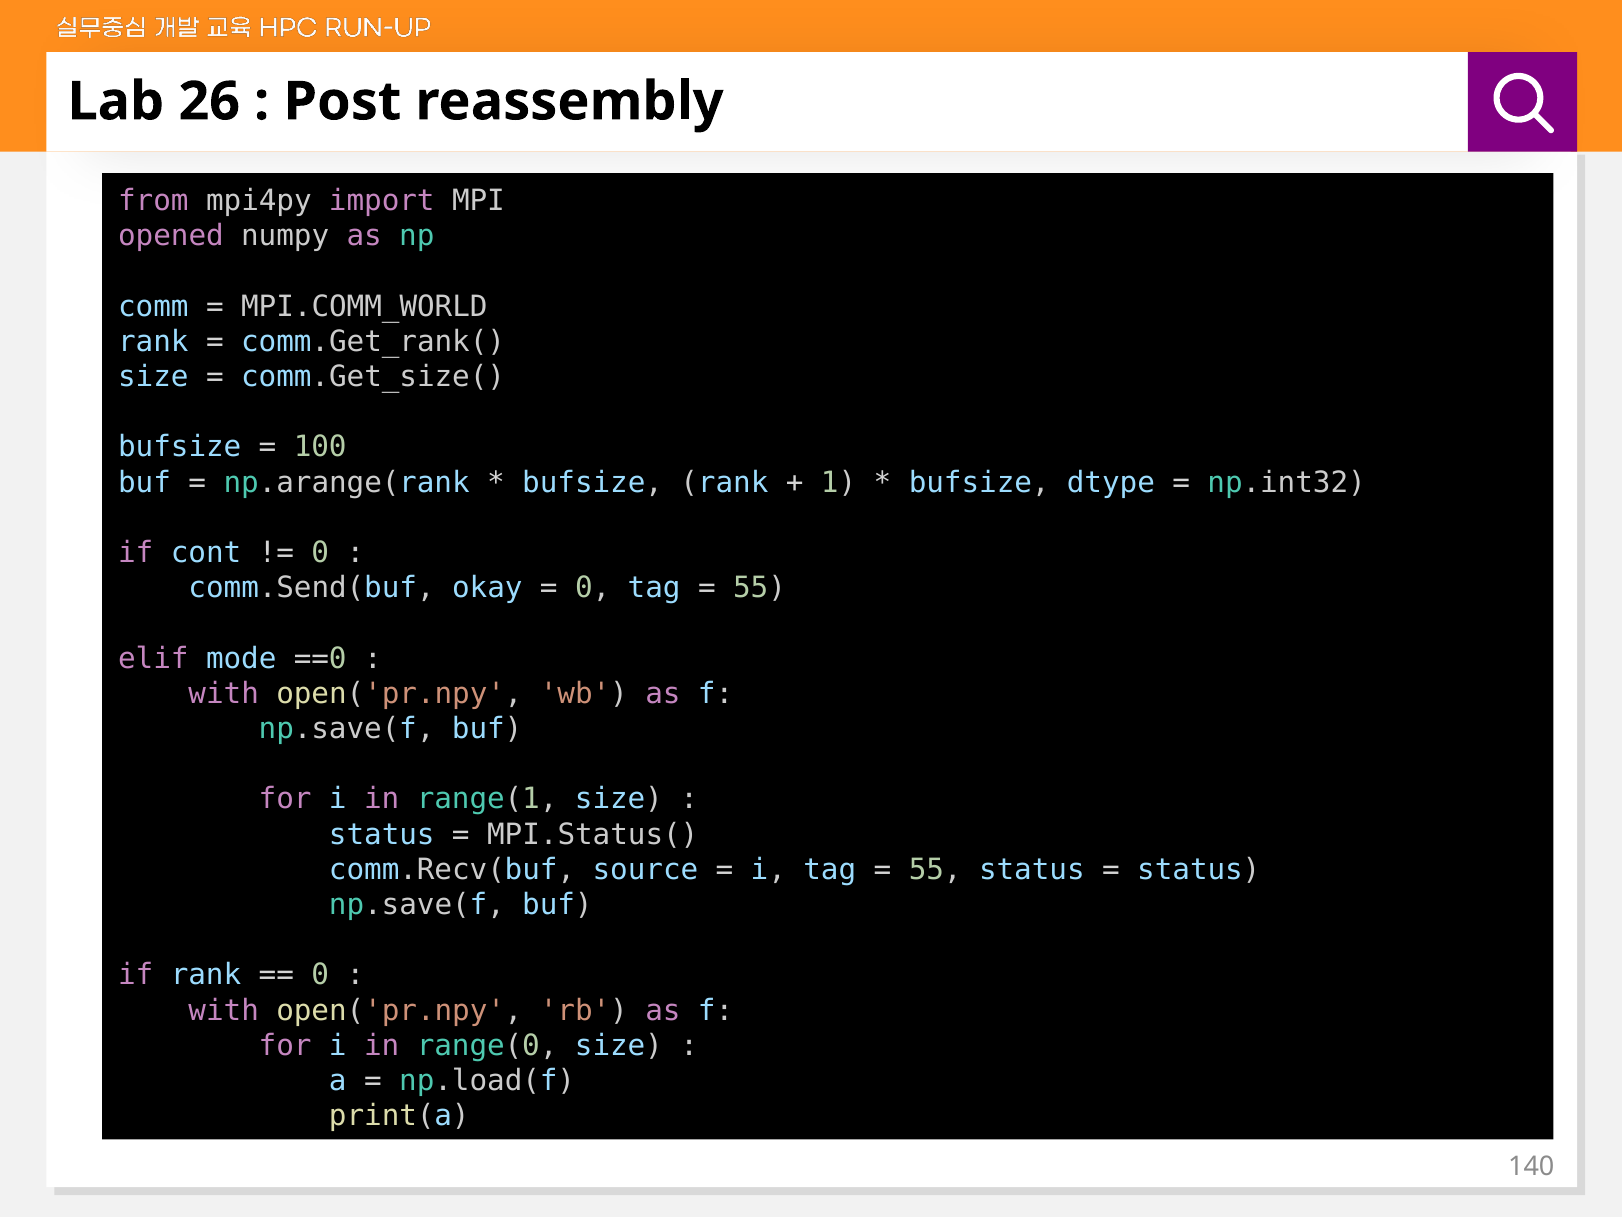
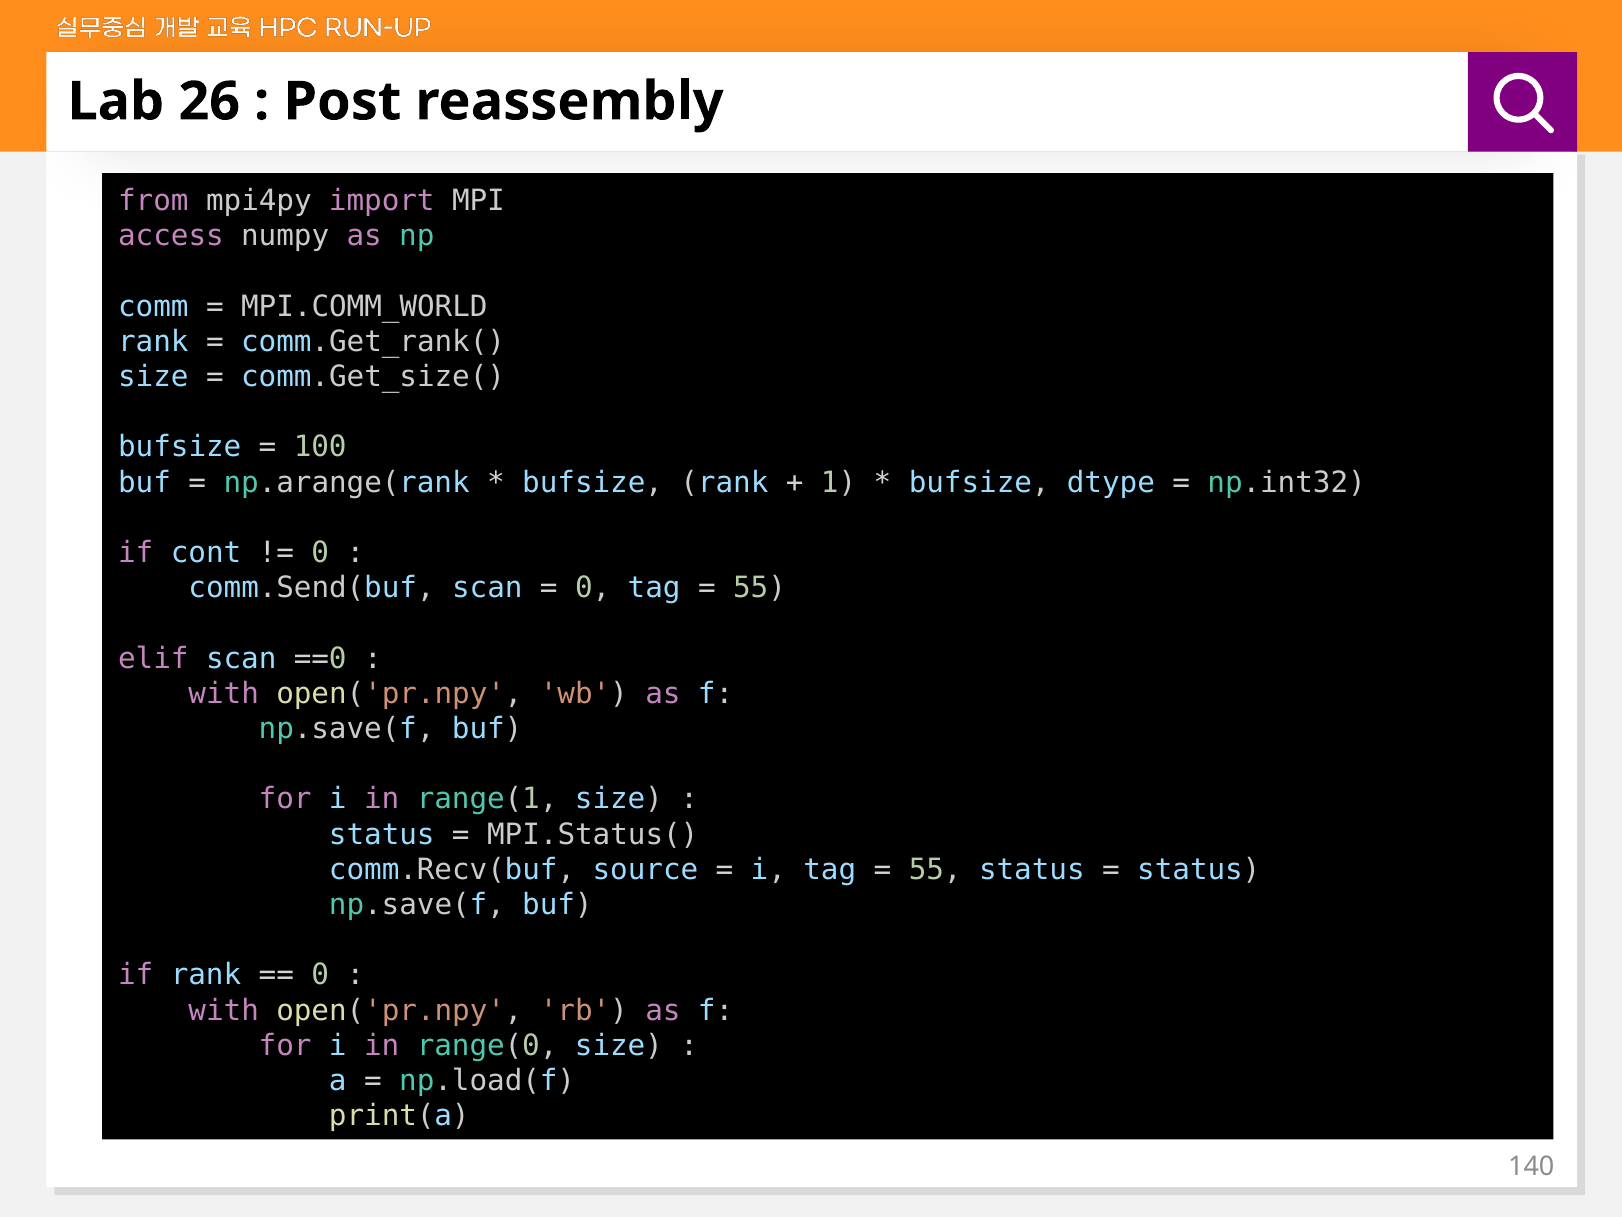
opened: opened -> access (171, 236)
comm.Send(buf okay: okay -> scan (487, 588)
elif mode: mode -> scan (241, 658)
